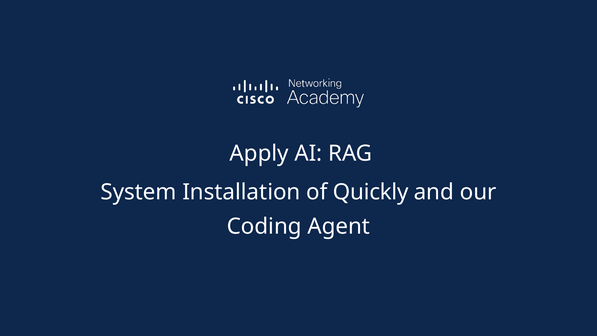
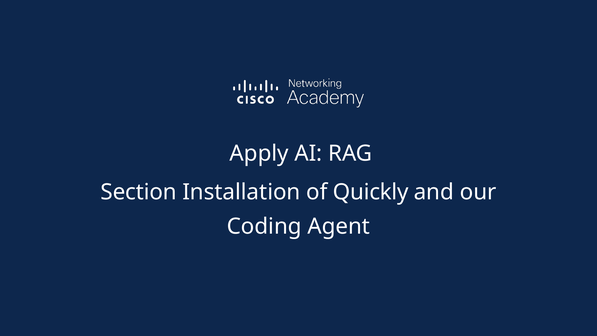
System: System -> Section (139, 192)
